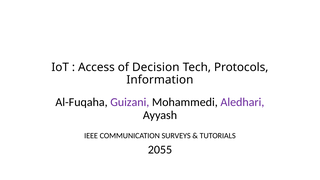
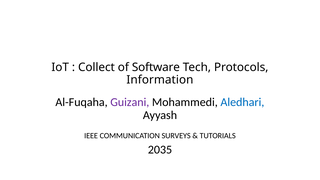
Access: Access -> Collect (96, 67)
Decision: Decision -> Software (156, 67)
Aledhari colour: purple -> blue (242, 102)
2055: 2055 -> 2035 (160, 150)
